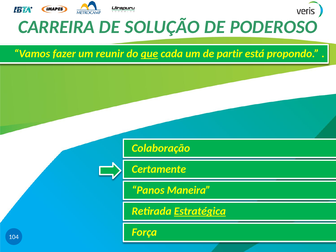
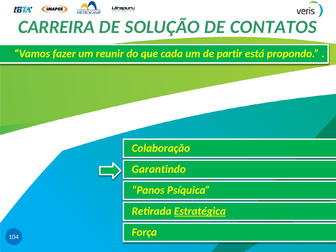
PODEROSO: PODEROSO -> CONTATOS (273, 27)
que underline: present -> none (149, 54)
Certamente: Certamente -> Garantindo (159, 169)
Maneira: Maneira -> Psíquica (189, 190)
